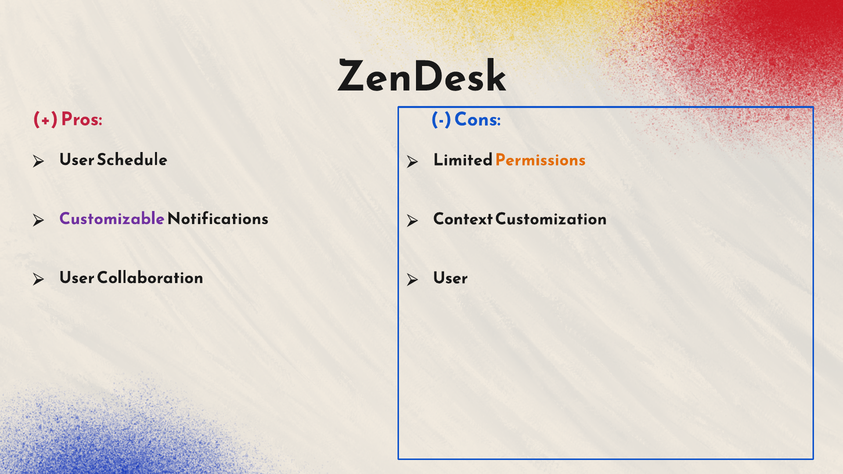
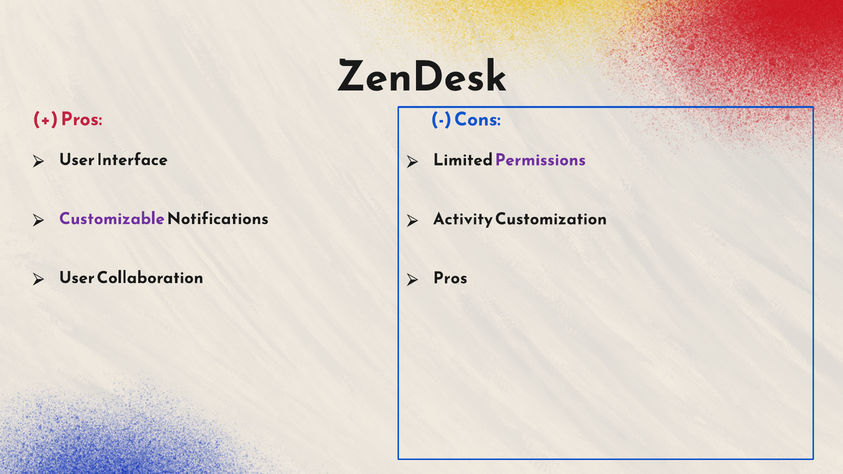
Schedule: Schedule -> Interface (132, 160)
Permissions colour: orange -> purple (540, 160)
Context: Context -> Activity (463, 219)
User: User -> Pros (450, 278)
